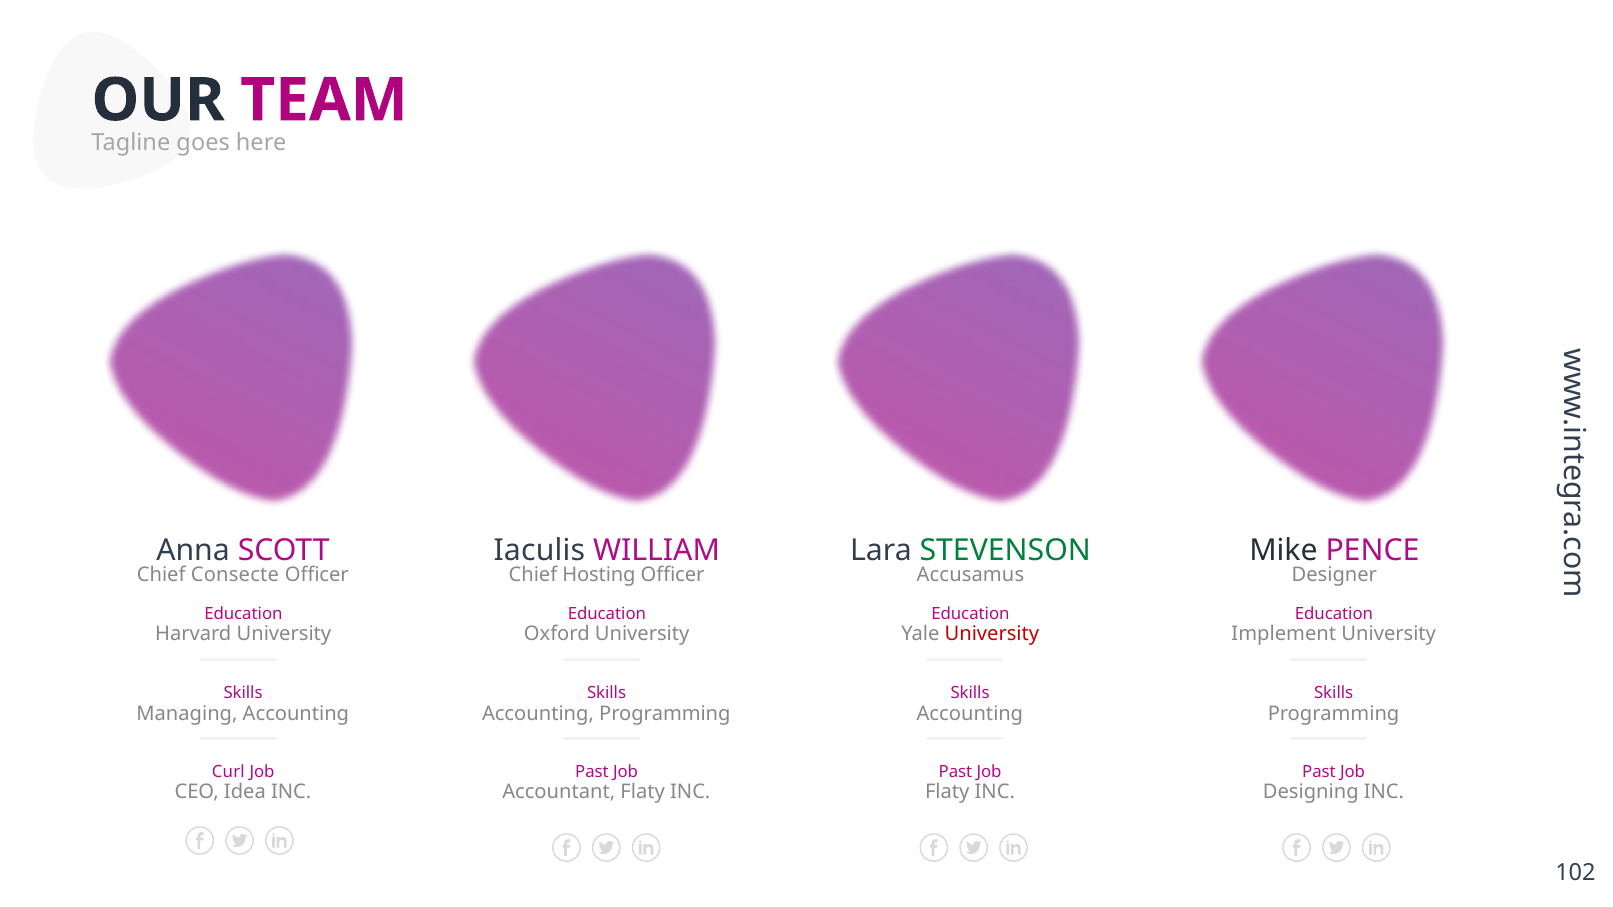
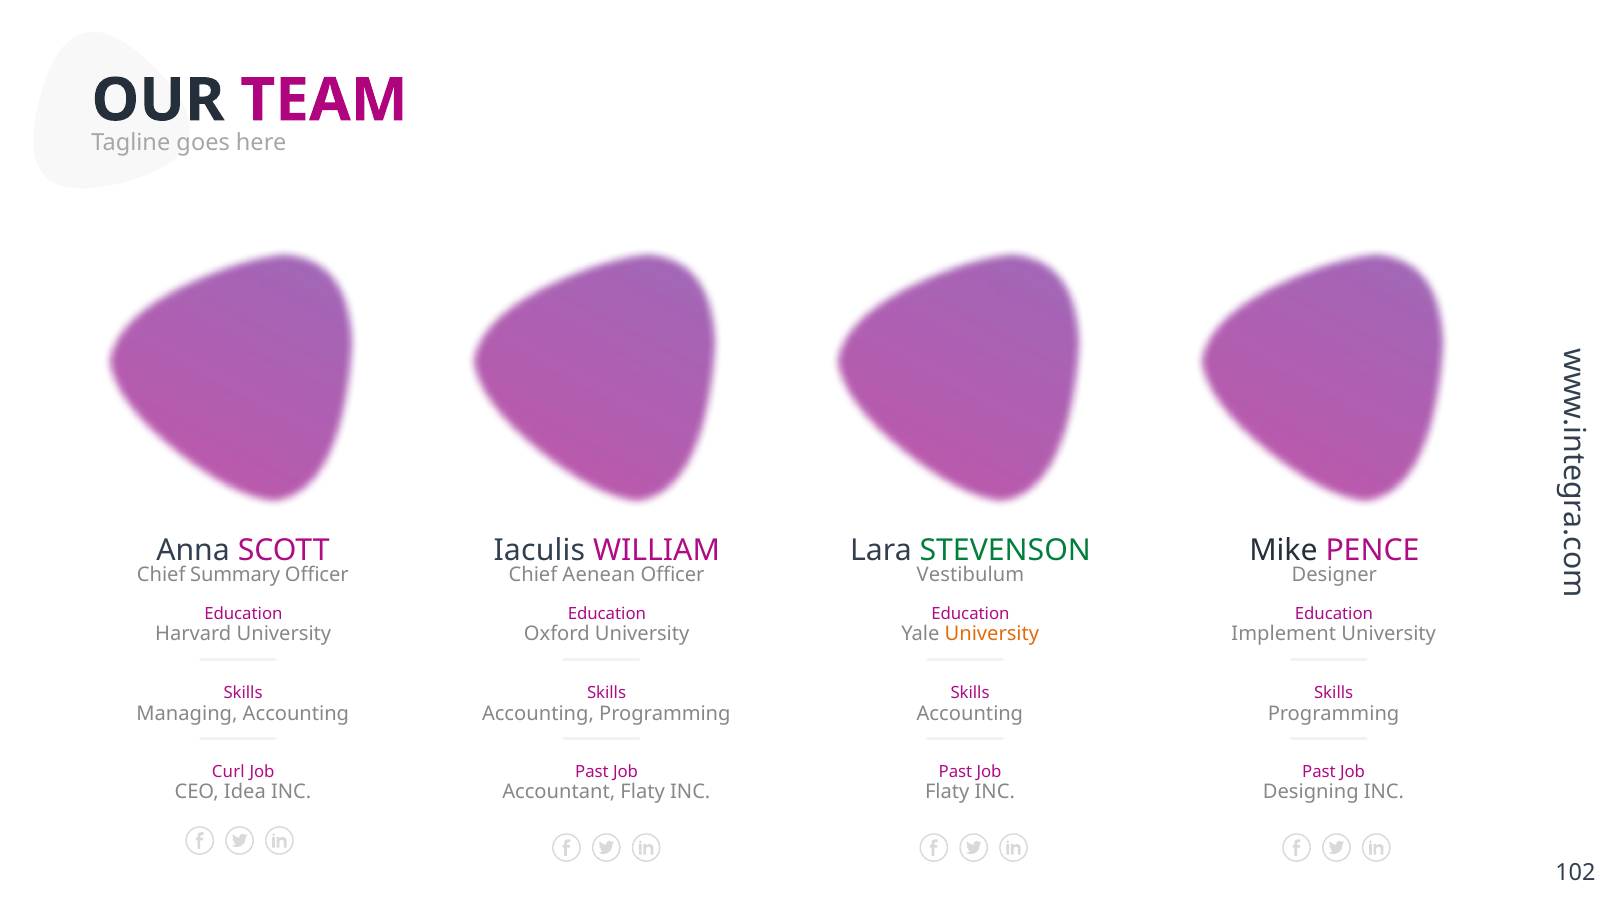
Consecte: Consecte -> Summary (235, 575)
Hosting: Hosting -> Aenean (599, 575)
Accusamus: Accusamus -> Vestibulum (970, 575)
University colour: red -> orange (992, 635)
